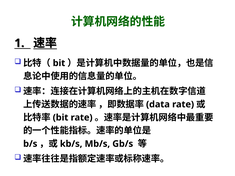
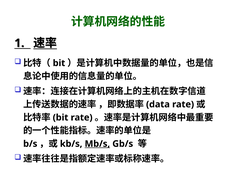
Mb/s underline: none -> present (97, 144)
